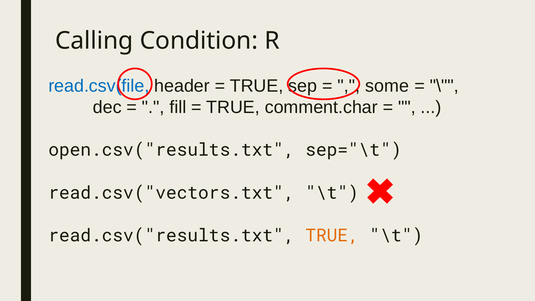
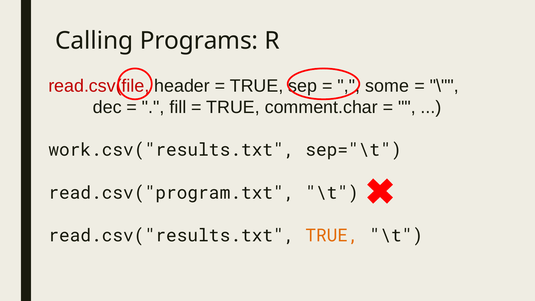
Condition: Condition -> Programs (199, 41)
read.csv(file colour: blue -> red (99, 86)
open.csv("results.txt: open.csv("results.txt -> work.csv("results.txt (171, 150)
read.csv("vectors.txt: read.csv("vectors.txt -> read.csv("program.txt (171, 193)
